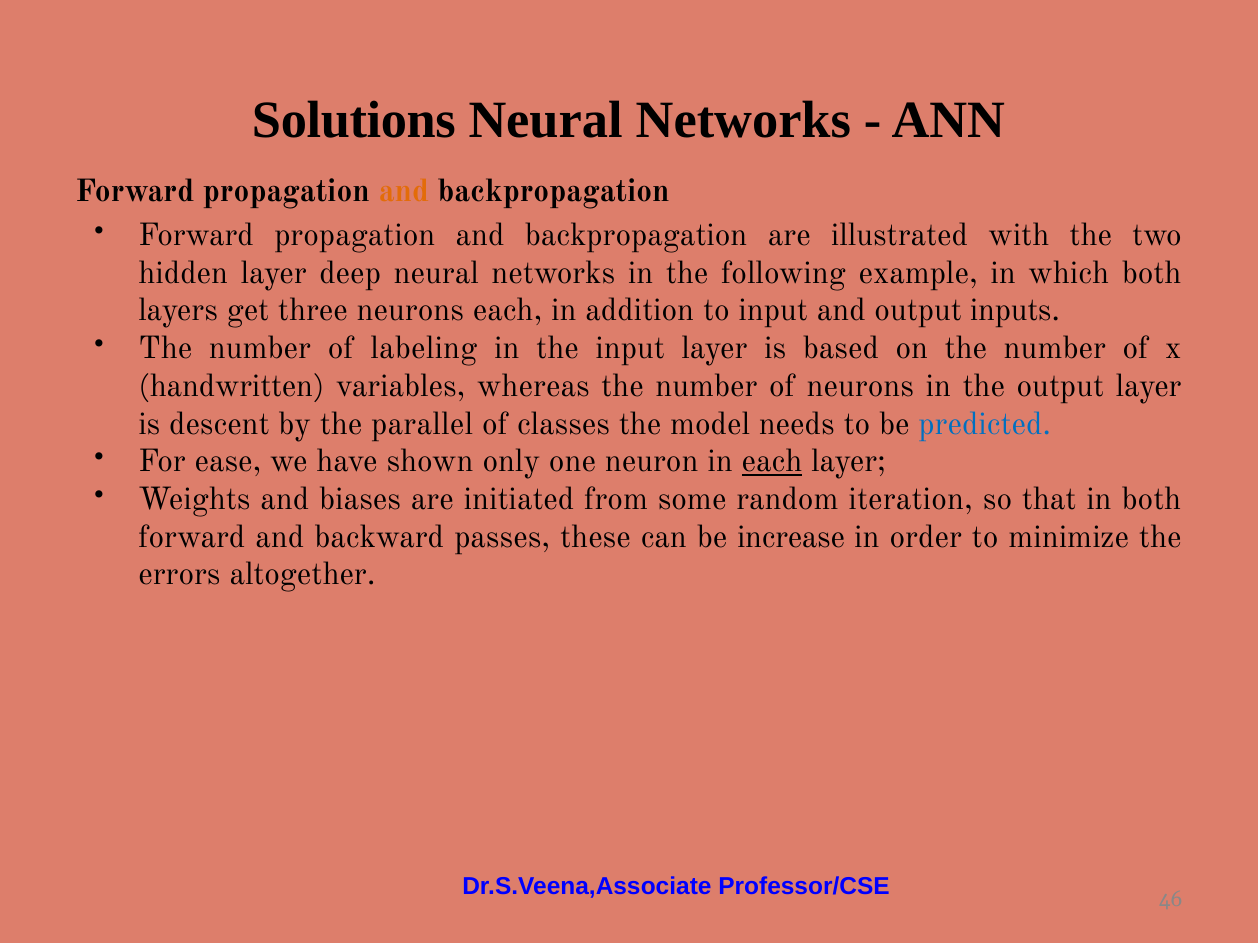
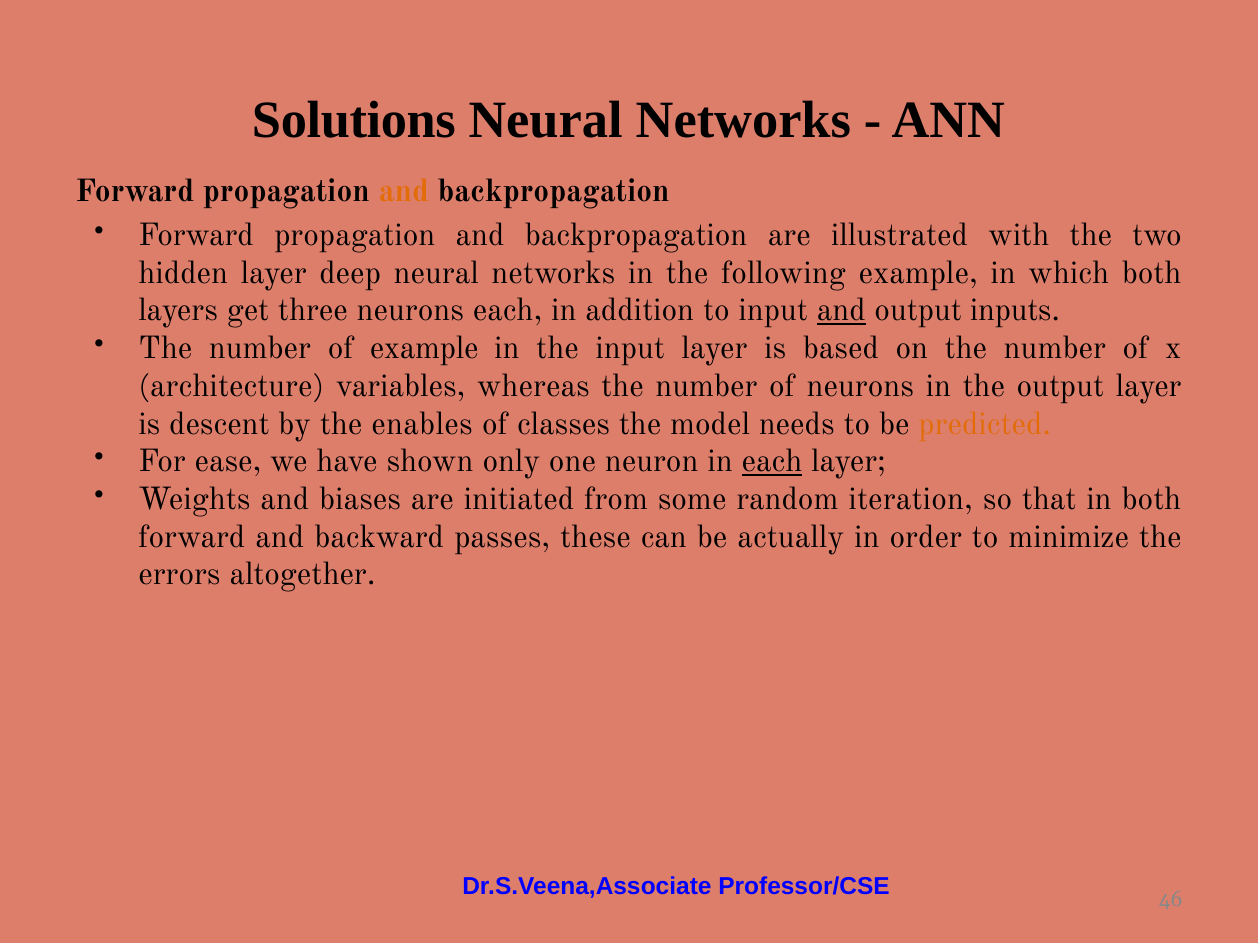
and underline: none -> present (841, 311)
of labeling: labeling -> example (424, 348)
handwritten: handwritten -> architecture (231, 386)
parallel: parallel -> enables (422, 424)
predicted colour: blue -> orange (985, 424)
increase: increase -> actually (791, 537)
